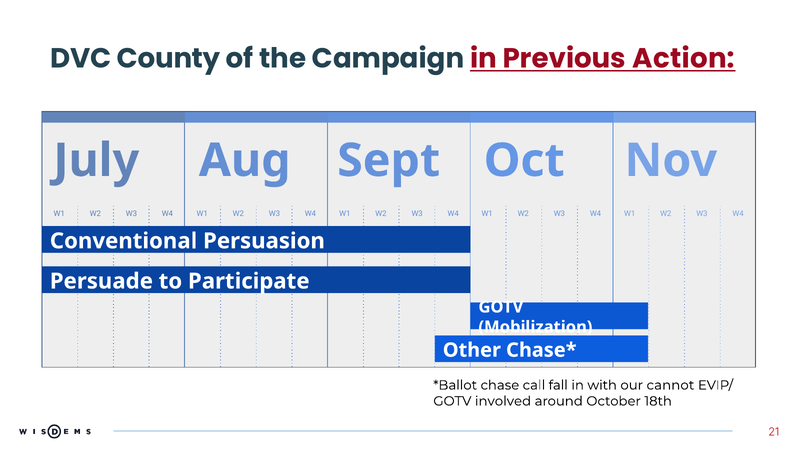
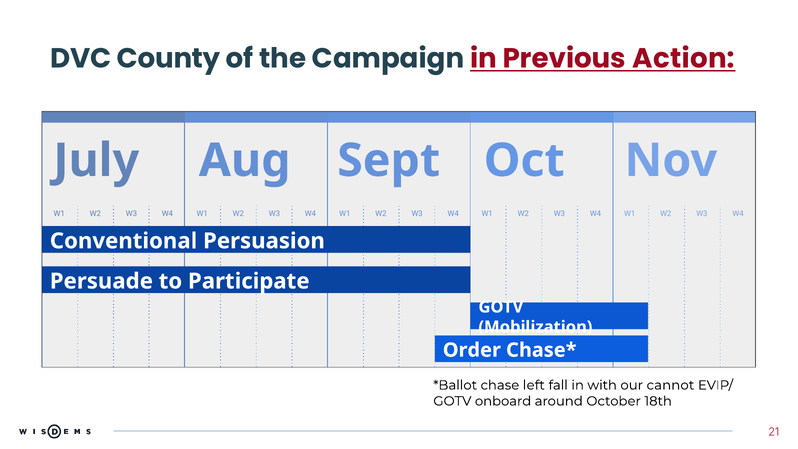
Other: Other -> Order (472, 350)
call: call -> left (534, 385)
involved: involved -> onboard (503, 401)
